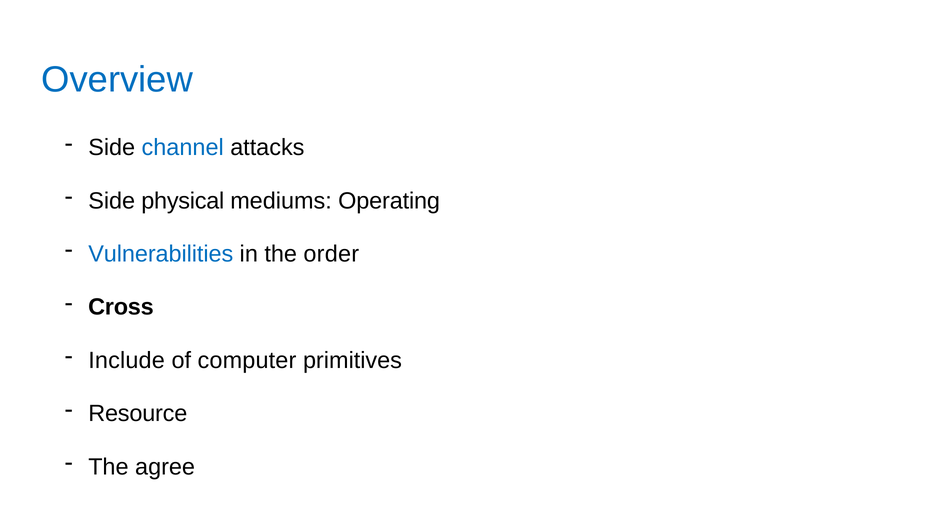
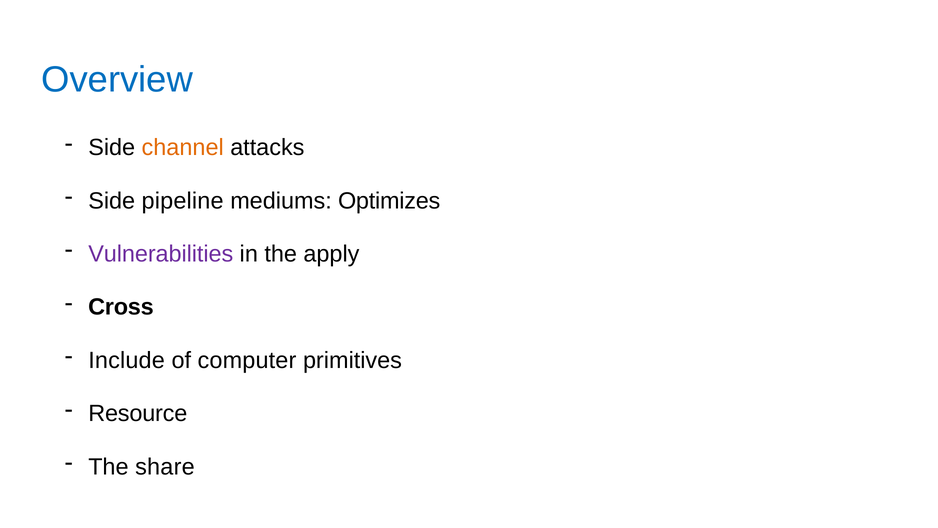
channel colour: blue -> orange (183, 148)
physical: physical -> pipeline (183, 201)
Operating: Operating -> Optimizes (389, 201)
Vulnerabilities colour: blue -> purple (161, 254)
order: order -> apply (331, 254)
agree: agree -> share (165, 467)
